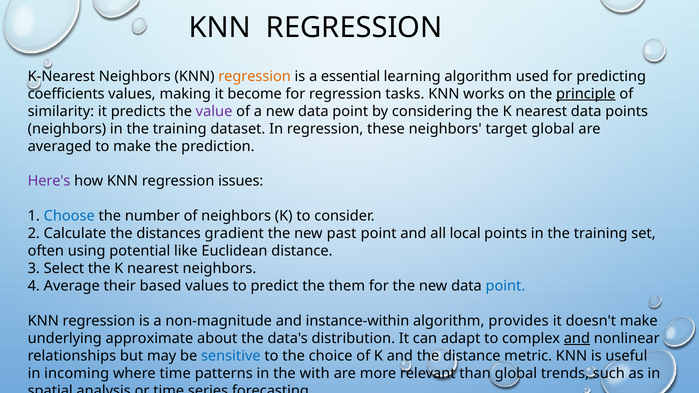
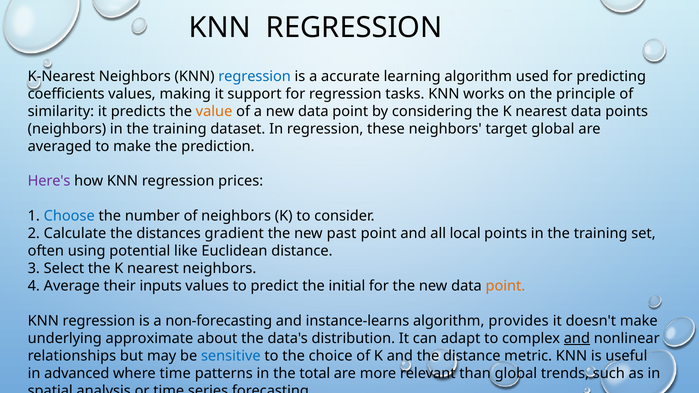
regression colour: orange -> blue (255, 76)
essential: essential -> accurate (351, 76)
become: become -> support (255, 94)
principle underline: present -> none (586, 94)
value colour: purple -> orange (214, 111)
issues: issues -> prices (241, 181)
based: based -> inputs (161, 286)
them: them -> initial (347, 286)
point colour: blue -> orange (505, 286)
non-magnitude: non-magnitude -> non-forecasting (219, 321)
instance-within: instance-within -> instance-learns (357, 321)
incoming: incoming -> advanced (77, 374)
with: with -> total (315, 374)
